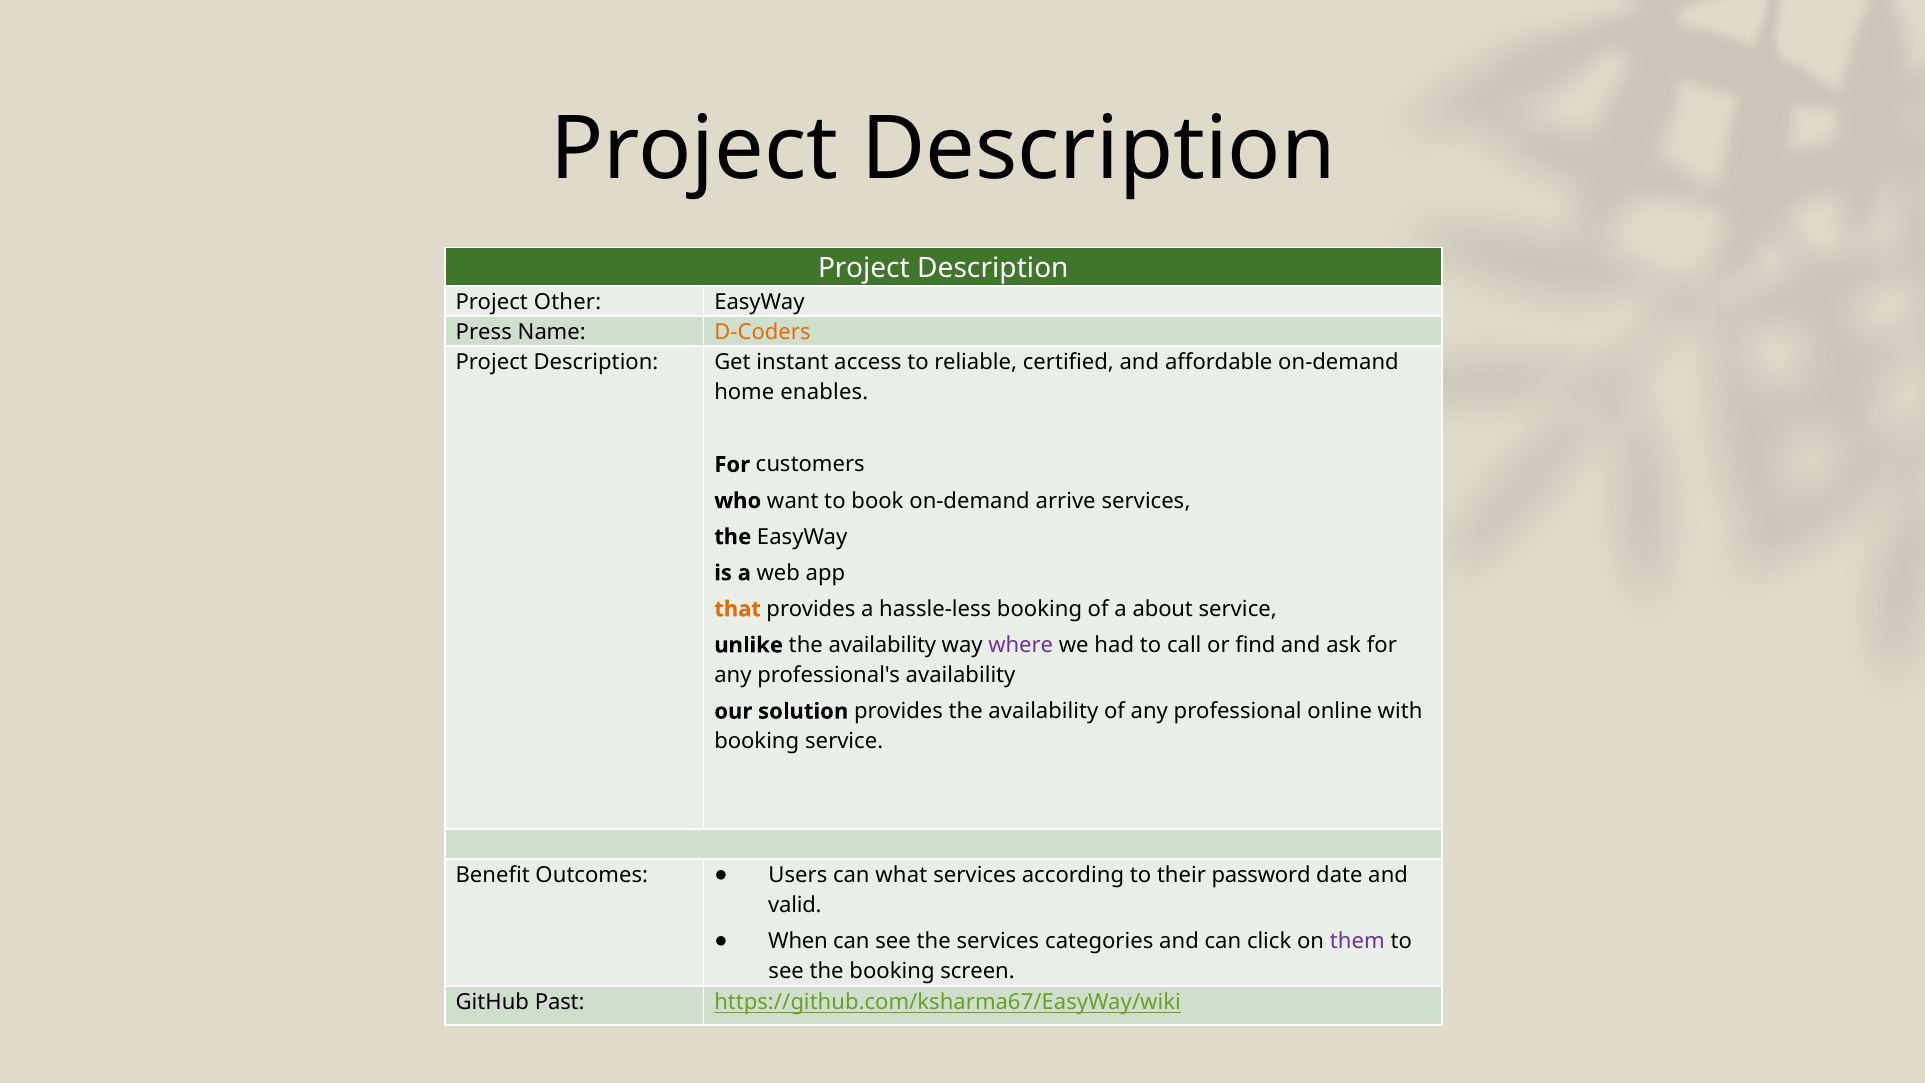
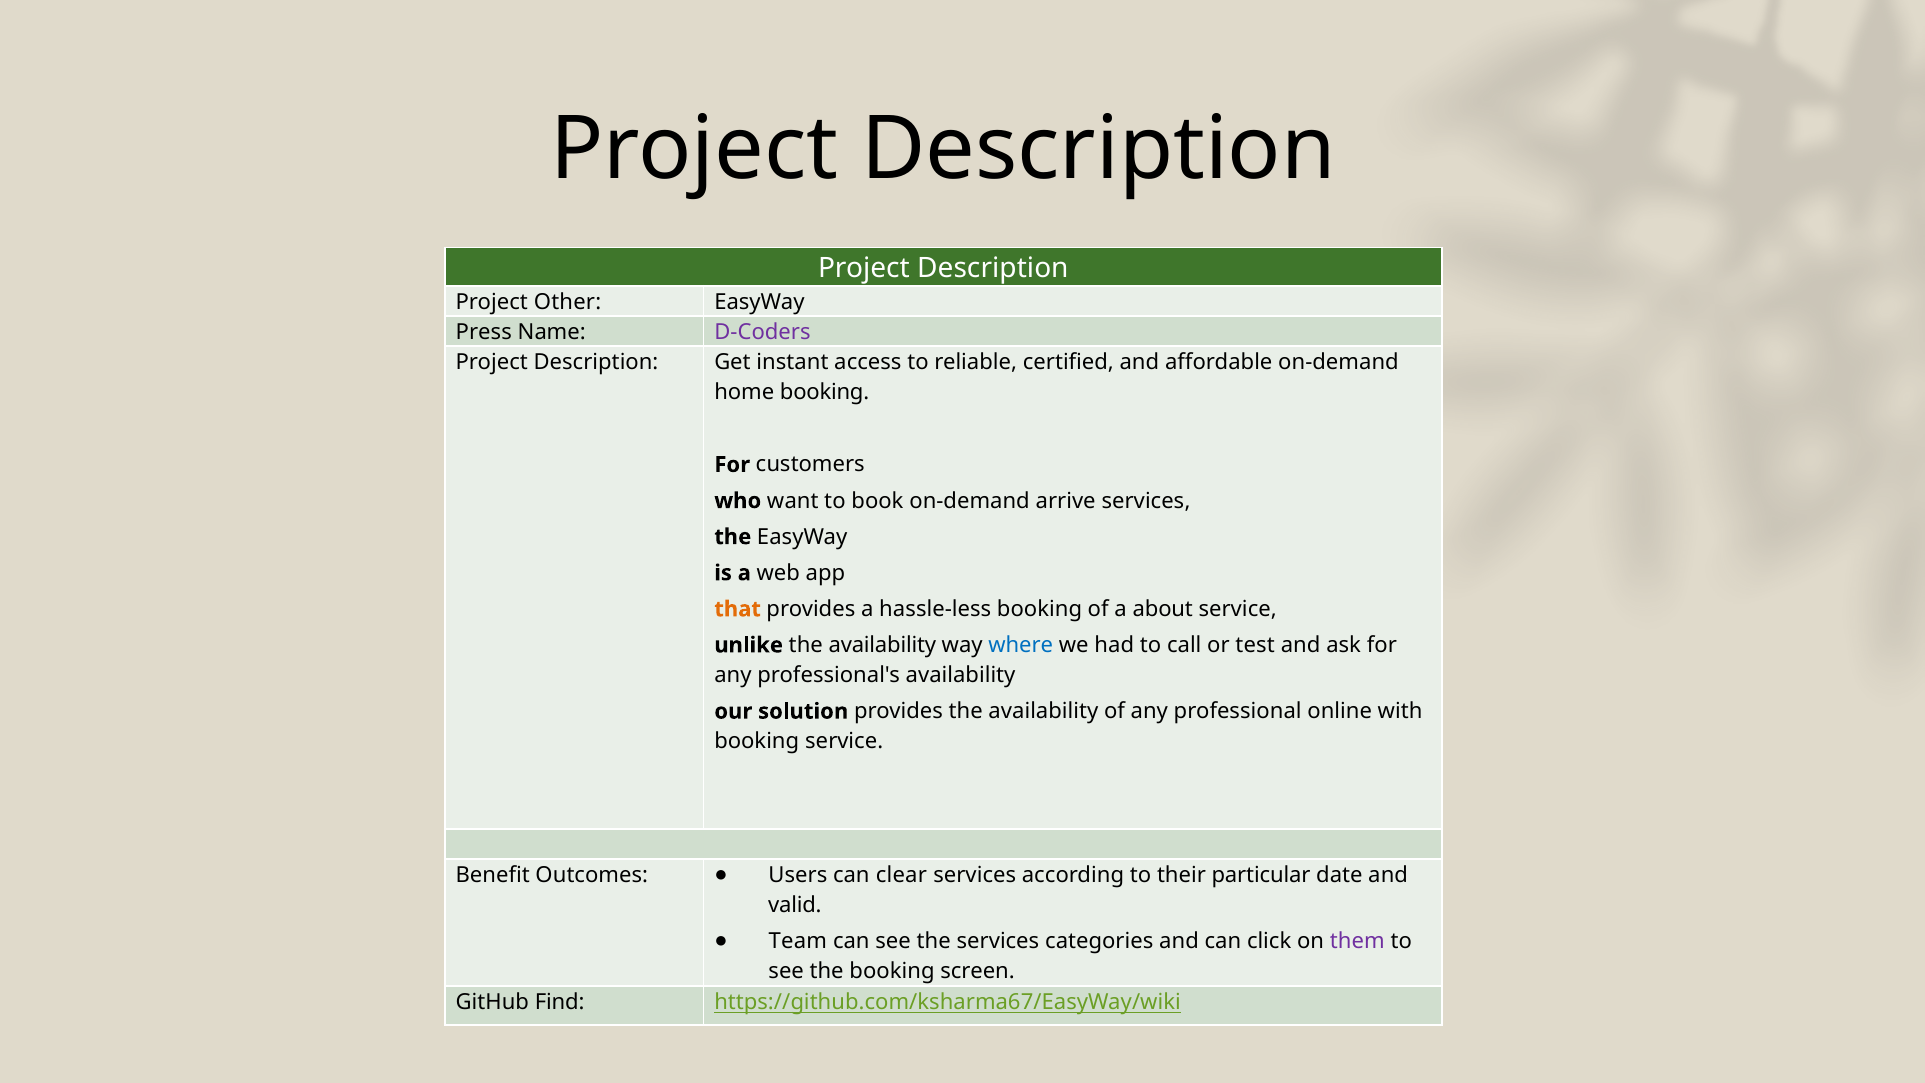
D-Coders colour: orange -> purple (762, 332)
home enables: enables -> booking (825, 392)
where colour: purple -> blue (1021, 645)
find: find -> test (1255, 645)
what: what -> clear (901, 875)
password: password -> particular (1261, 875)
When: When -> Team (798, 941)
Past: Past -> Find (560, 1002)
